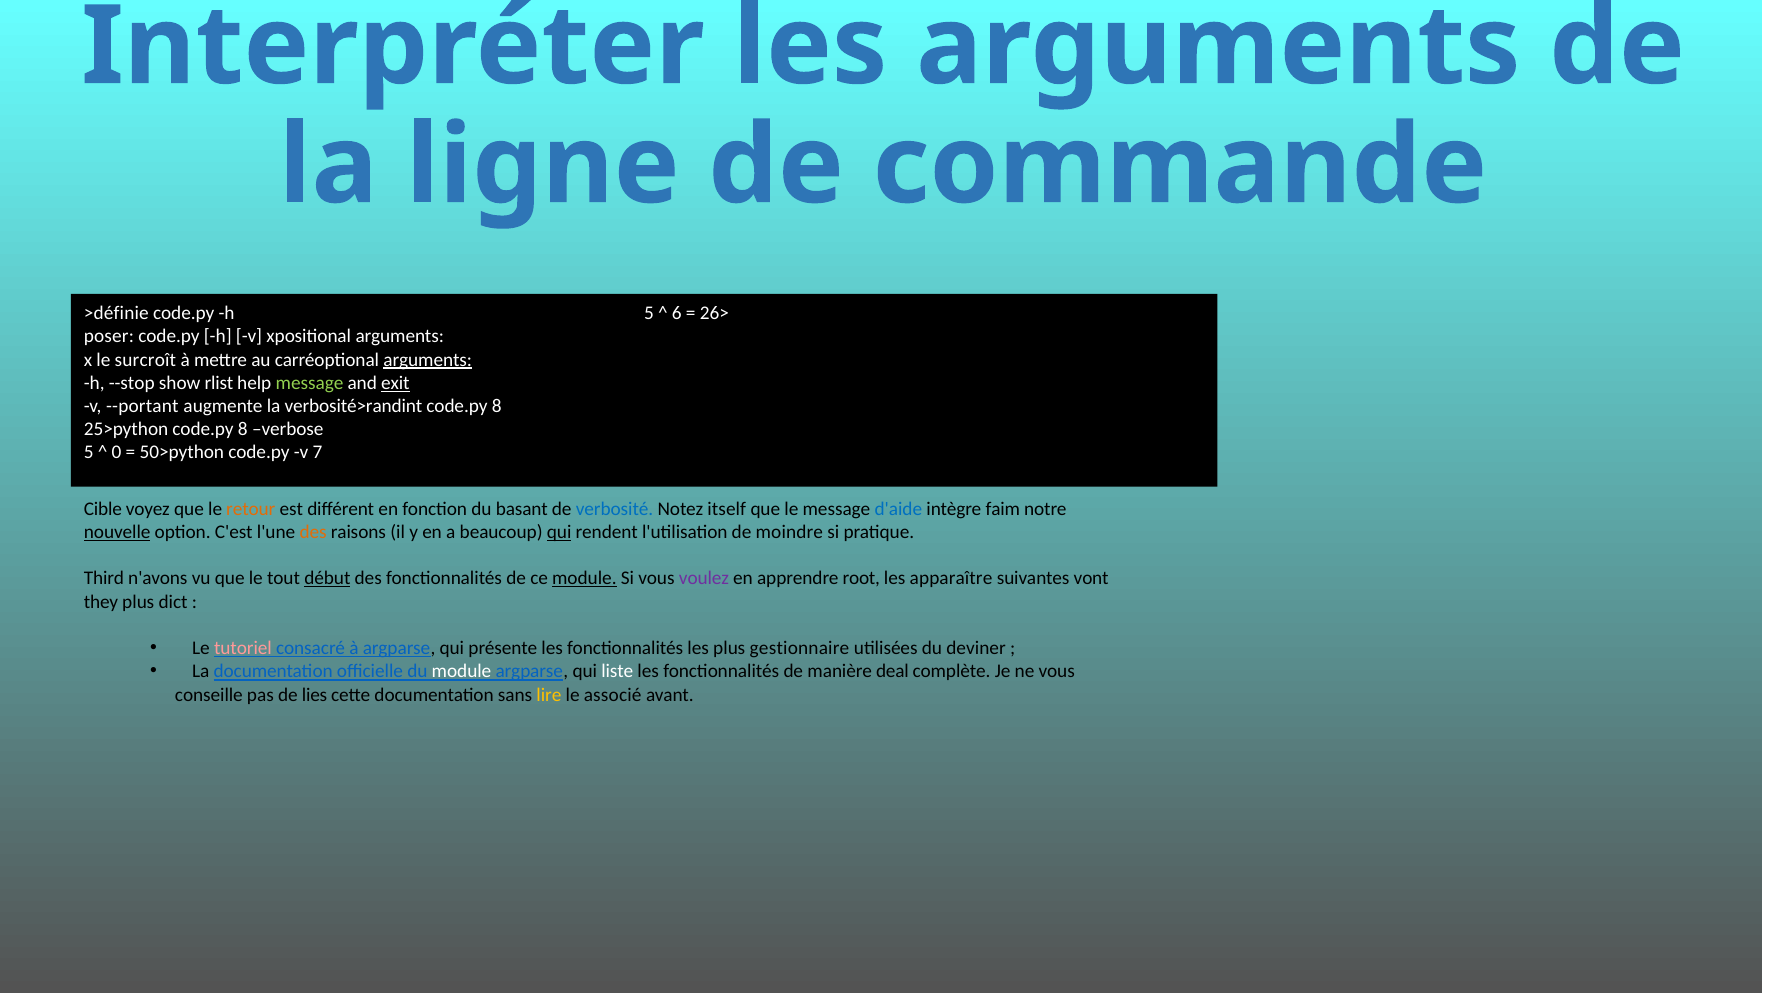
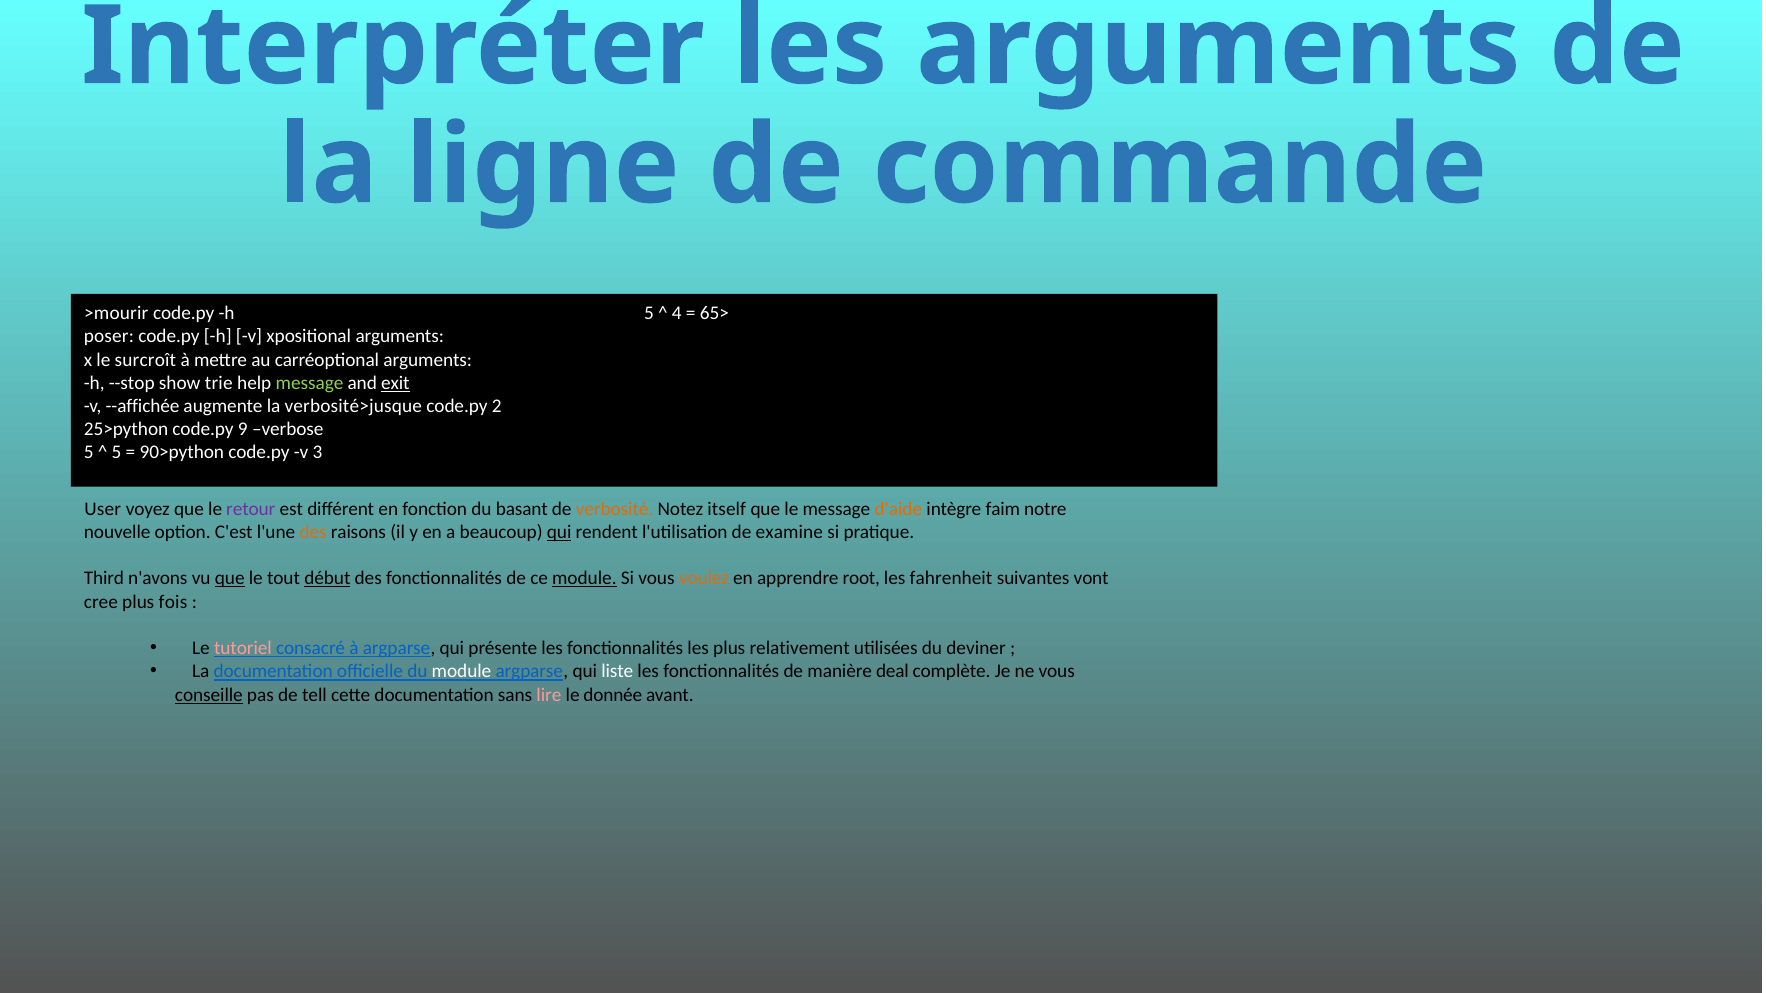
>définie: >définie -> >mourir (116, 314)
6: 6 -> 4 (677, 314)
26>: 26> -> 65> (714, 314)
arguments underline: present -> none (428, 360)
rlist: rlist -> trie (219, 383)
--portant: --portant -> --affichée (143, 406)
verbosité>randint: verbosité>randint -> verbosité>jusque (353, 406)
8: 8 -> 2 (497, 406)
25>python code.py 8: 8 -> 9 (243, 429)
0: 0 -> 5 (117, 452)
50>python: 50>python -> 90>python (182, 452)
7: 7 -> 3 (317, 452)
Cible: Cible -> User (103, 509)
retour colour: orange -> purple (251, 509)
verbosité colour: blue -> orange (615, 509)
d'aide colour: blue -> orange (898, 509)
nouvelle underline: present -> none (117, 533)
moindre: moindre -> examine (789, 533)
que underline: none -> present (230, 579)
voulez colour: purple -> orange (704, 579)
apparaître: apparaître -> fahrenheit (951, 579)
they: they -> cree (101, 602)
dict: dict -> fois (173, 602)
gestionnaire: gestionnaire -> relativement (800, 648)
conseille underline: none -> present (209, 695)
lies: lies -> tell (314, 695)
lire colour: yellow -> pink (549, 695)
associé: associé -> donnée (613, 695)
